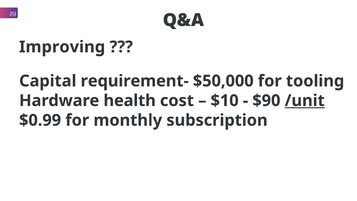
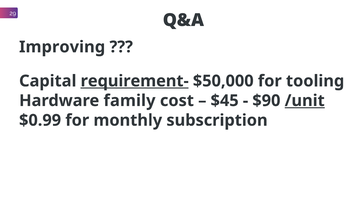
requirement- underline: none -> present (135, 81)
health: health -> family (129, 101)
$10: $10 -> $45 (225, 101)
